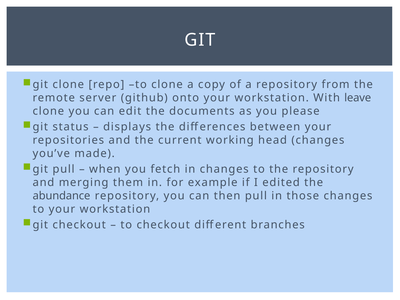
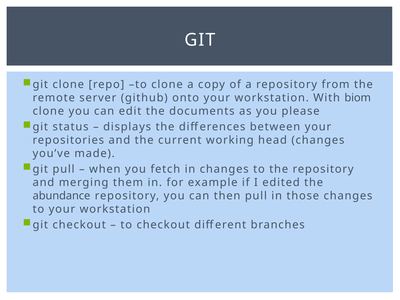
leave: leave -> biom (358, 98)
